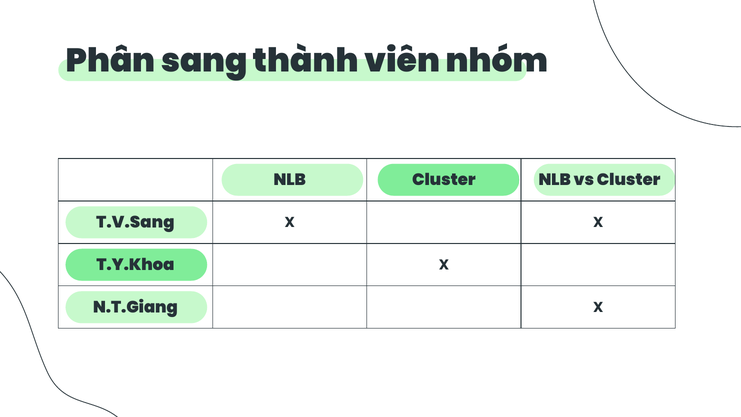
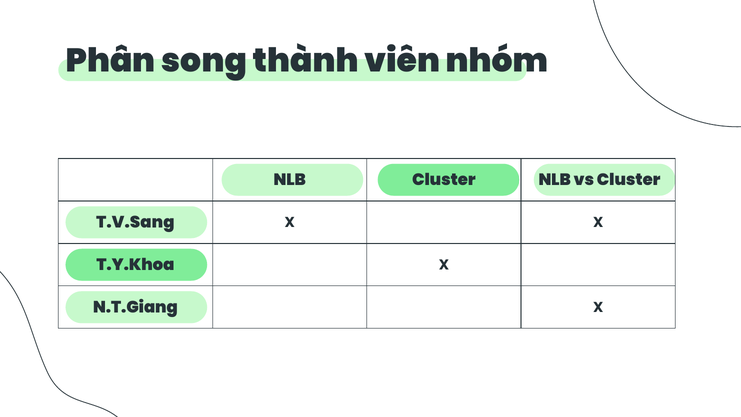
sang: sang -> song (204, 61)
